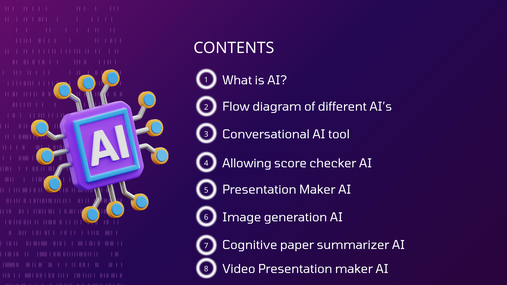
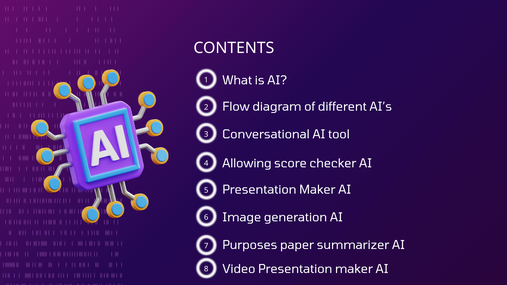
Cognitive: Cognitive -> Purposes (250, 245)
